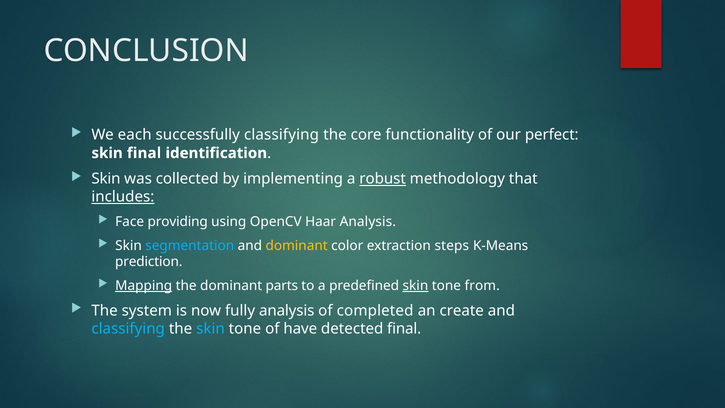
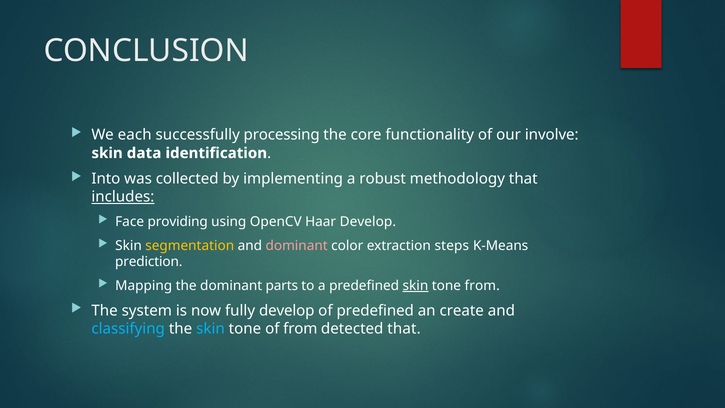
successfully classifying: classifying -> processing (282, 135)
perfect: perfect -> involve (552, 135)
skin final: final -> data (144, 153)
Skin: Skin -> Into (106, 179)
robust underline: present -> none (383, 179)
Haar Analysis: Analysis -> Develop (368, 222)
segmentation colour: light blue -> yellow (190, 245)
dominant colour: yellow -> pink (297, 245)
Mapping underline: present -> none (144, 286)
fully analysis: analysis -> develop (287, 310)
of completed: completed -> predefined (375, 310)
of have: have -> from (300, 329)
detected final: final -> that (404, 329)
